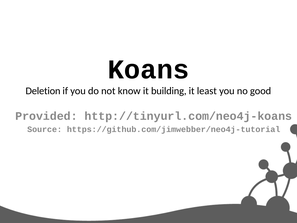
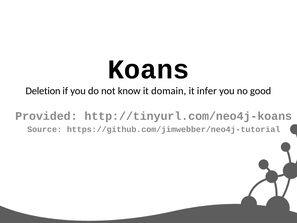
building: building -> domain (169, 91)
least: least -> infer (207, 91)
